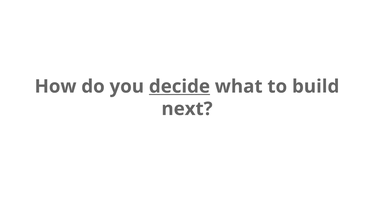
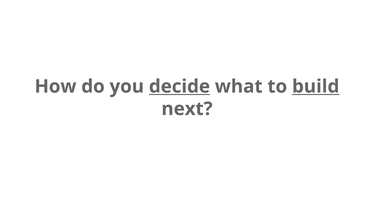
build underline: none -> present (316, 87)
